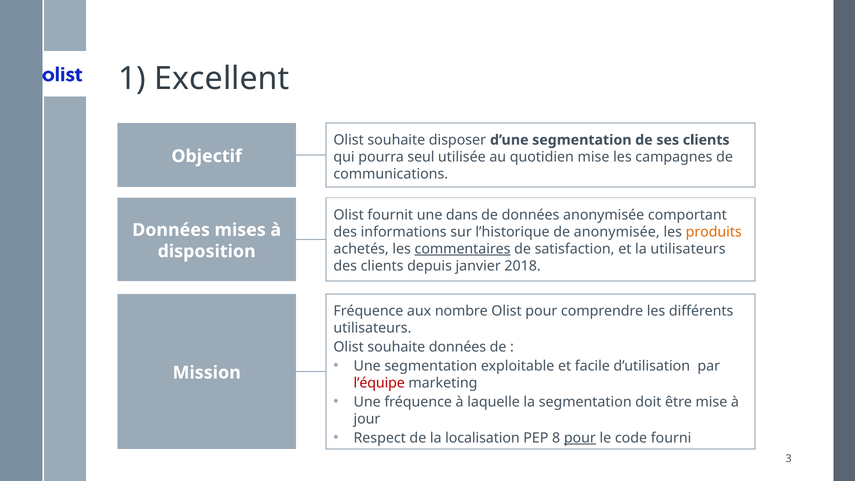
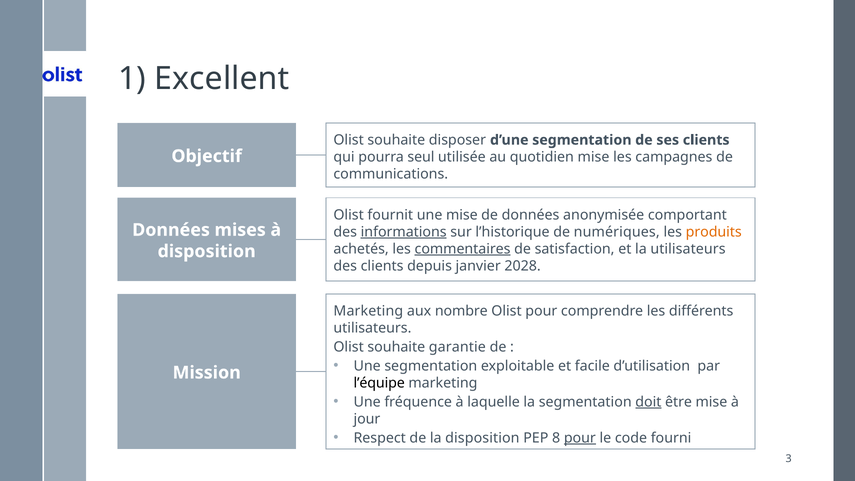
une dans: dans -> mise (462, 215)
informations underline: none -> present (404, 232)
de anonymisée: anonymisée -> numériques (617, 232)
2018: 2018 -> 2028 (523, 266)
Fréquence: Fréquence -> Marketing (368, 311)
souhaite données: données -> garantie (457, 347)
l’équipe colour: red -> black (379, 383)
doit underline: none -> present (648, 402)
la localisation: localisation -> disposition (482, 438)
